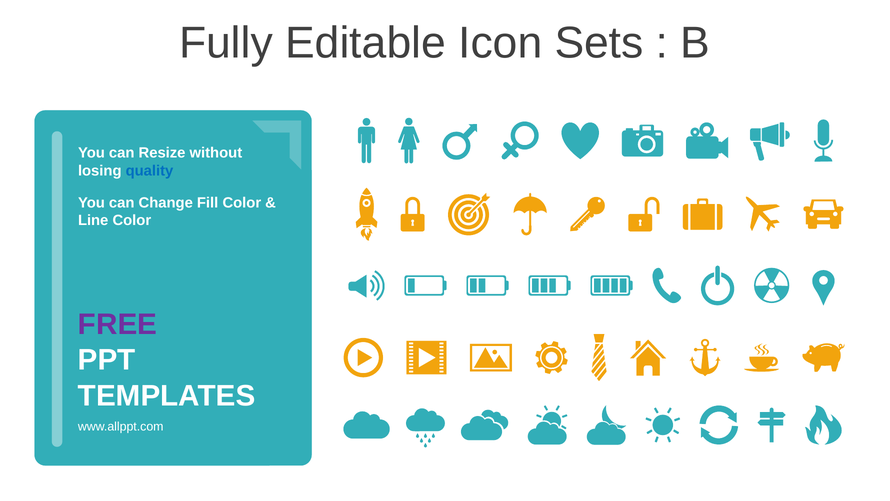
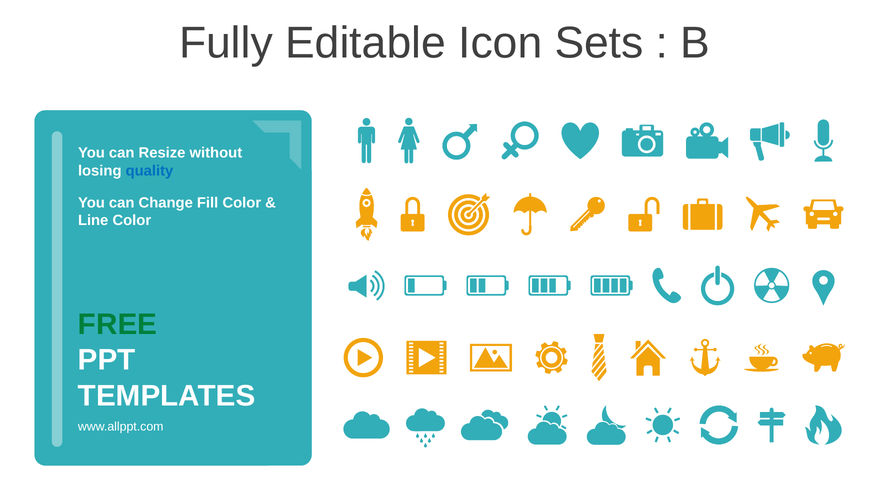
FREE colour: purple -> green (118, 324)
